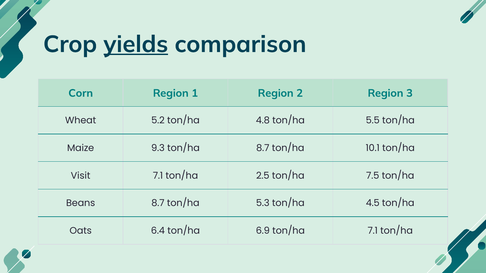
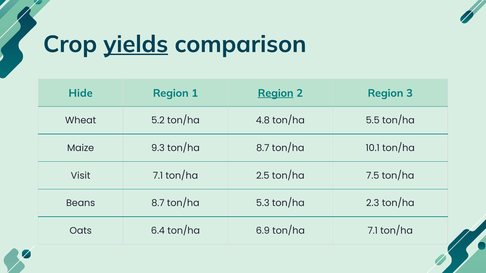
Corn: Corn -> Hide (81, 93)
Region underline: none -> present (276, 93)
4.5: 4.5 -> 2.3 (373, 203)
